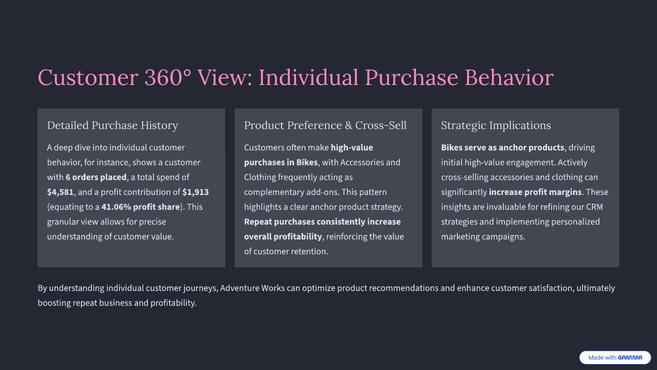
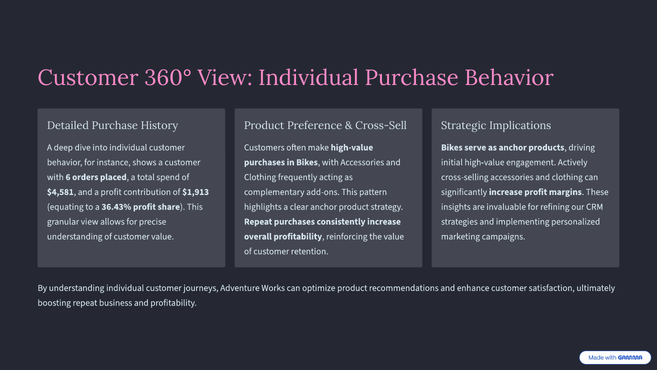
41.06%: 41.06% -> 36.43% (116, 207)
